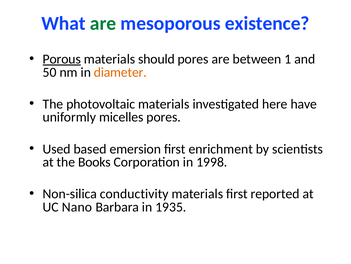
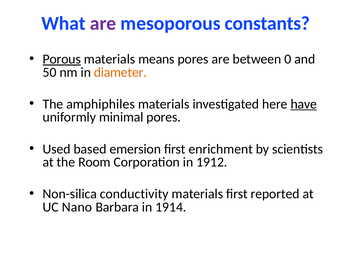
are colour: green -> purple (103, 23)
existence: existence -> constants (267, 23)
should: should -> means (156, 59)
1: 1 -> 0 (288, 59)
photovoltaic: photovoltaic -> amphiphiles (101, 104)
have underline: none -> present (304, 104)
micelles: micelles -> minimal (121, 117)
Books: Books -> Room (94, 162)
1998: 1998 -> 1912 (212, 162)
1935: 1935 -> 1914 (171, 206)
